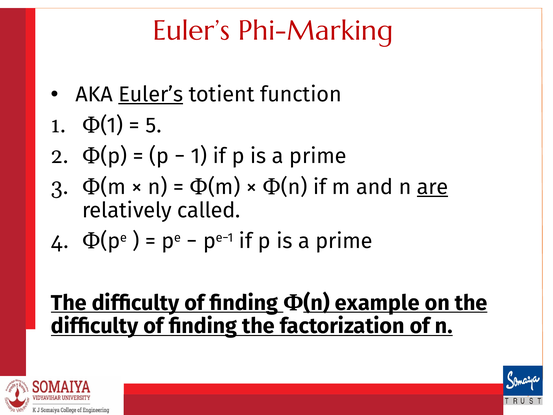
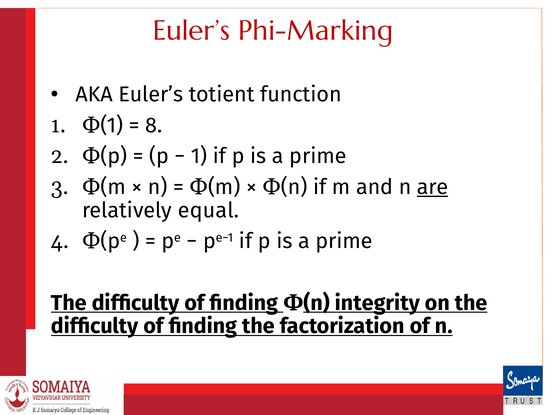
Euler’s underline: present -> none (151, 94)
5: 5 -> 8 (154, 125)
called: called -> equal (208, 210)
example: example -> integrity (377, 303)
